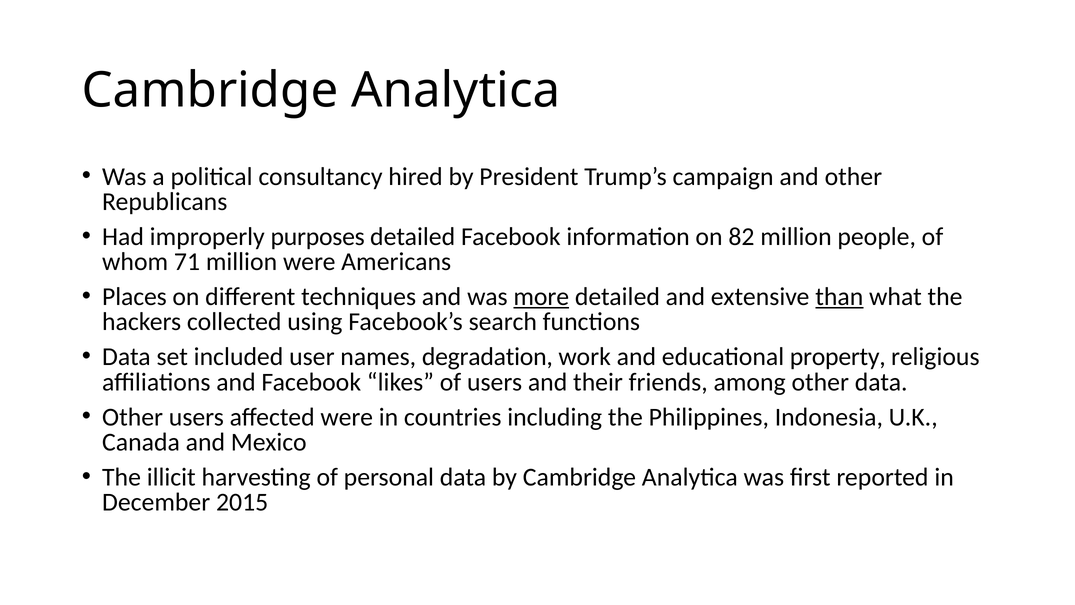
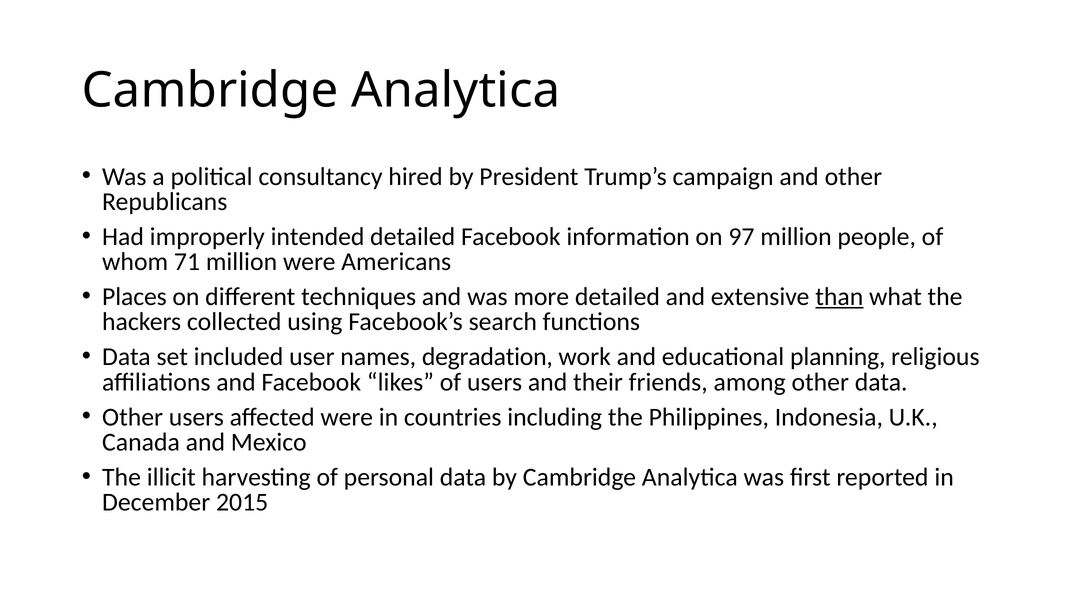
purposes: purposes -> intended (318, 237)
82: 82 -> 97 (741, 237)
more underline: present -> none (541, 297)
property: property -> planning (838, 357)
